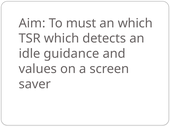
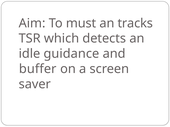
an which: which -> tracks (135, 23)
values: values -> buffer (38, 69)
